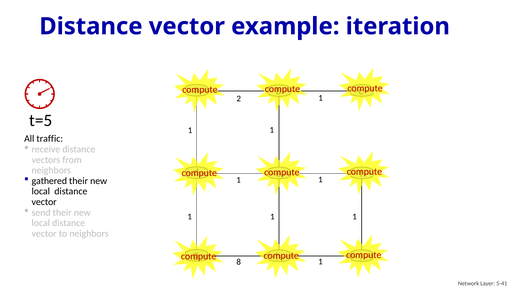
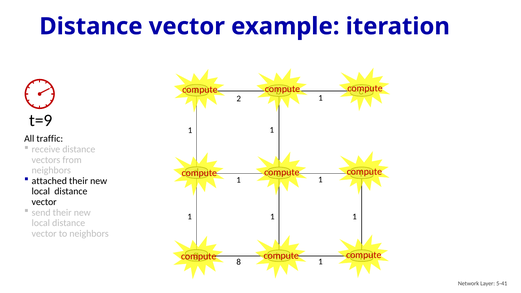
t=5: t=5 -> t=9 (41, 121)
gathered: gathered -> attached (49, 181)
